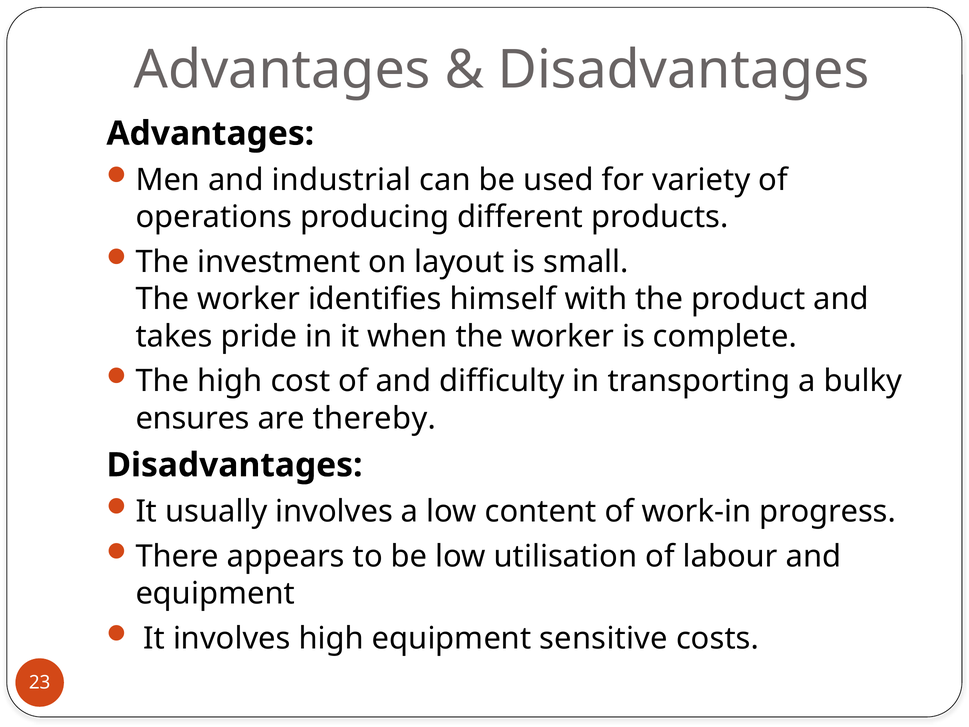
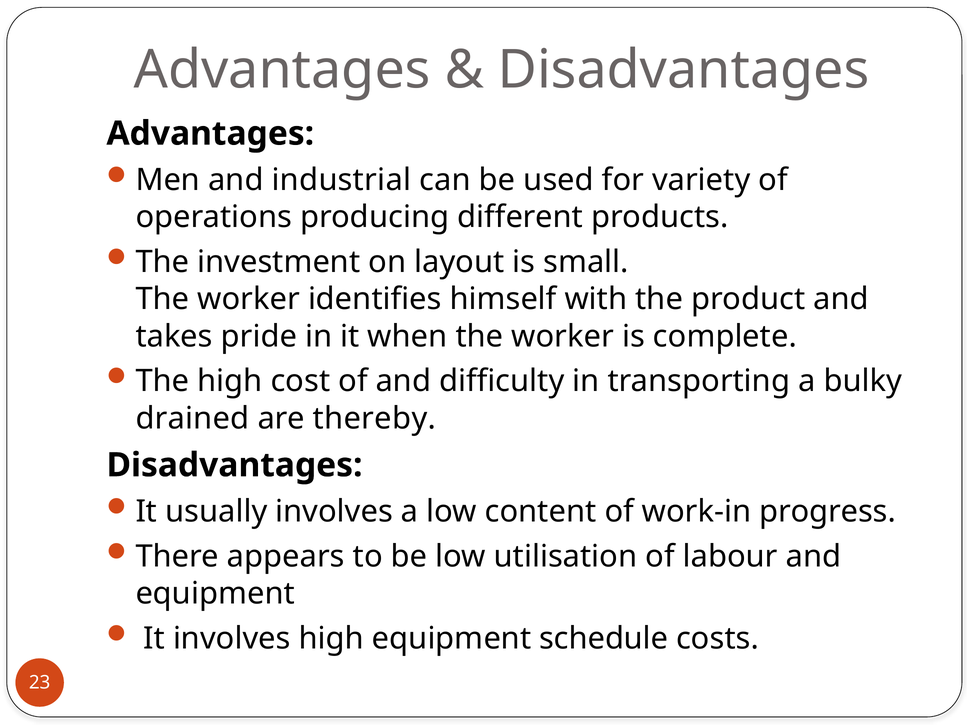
ensures: ensures -> drained (192, 418)
sensitive: sensitive -> schedule (604, 638)
